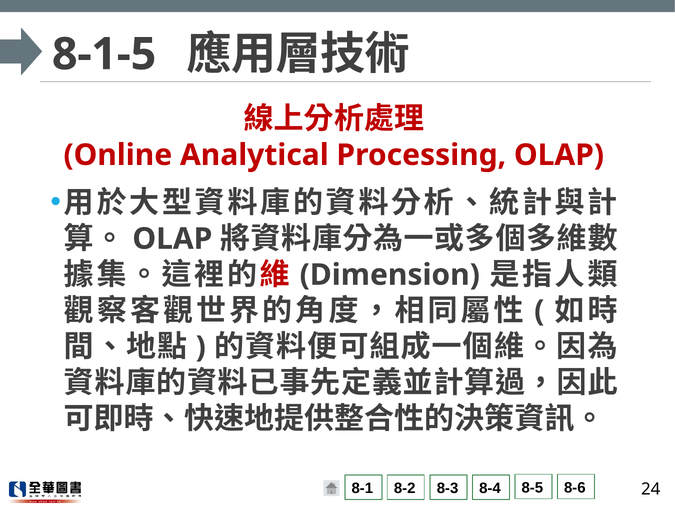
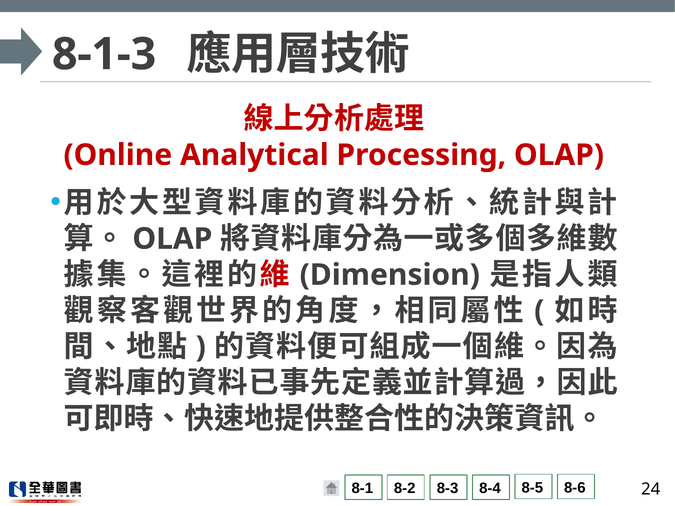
8-1-5: 8-1-5 -> 8-1-3 (104, 54)
